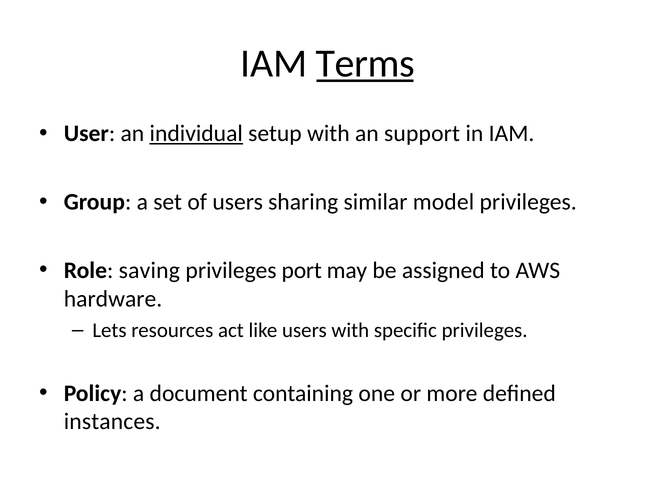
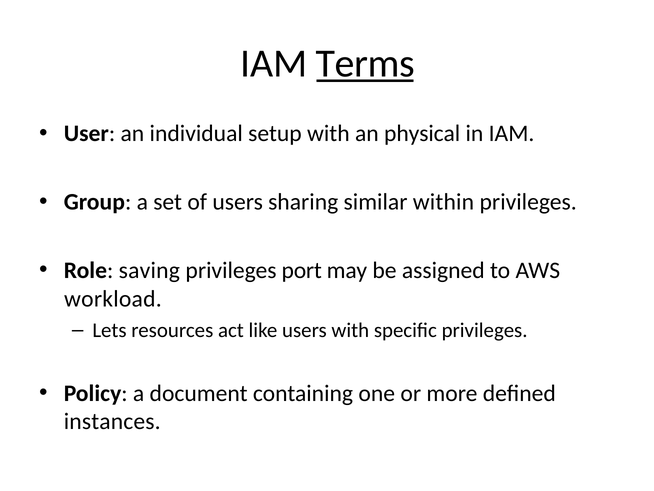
individual underline: present -> none (196, 134)
support: support -> physical (422, 134)
model: model -> within (443, 202)
hardware: hardware -> workload (113, 298)
